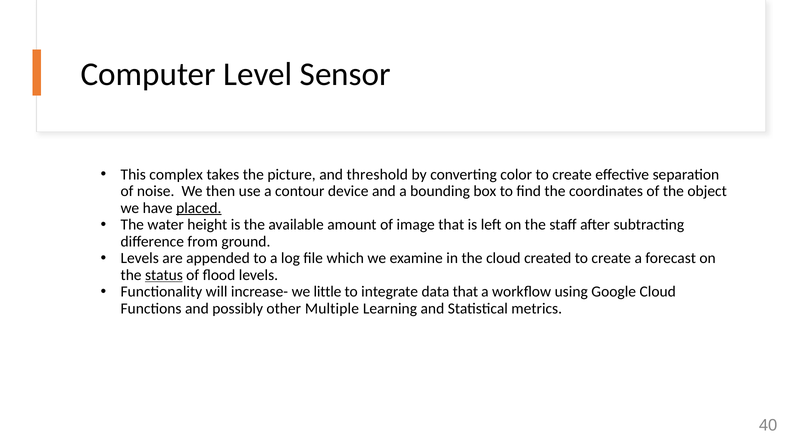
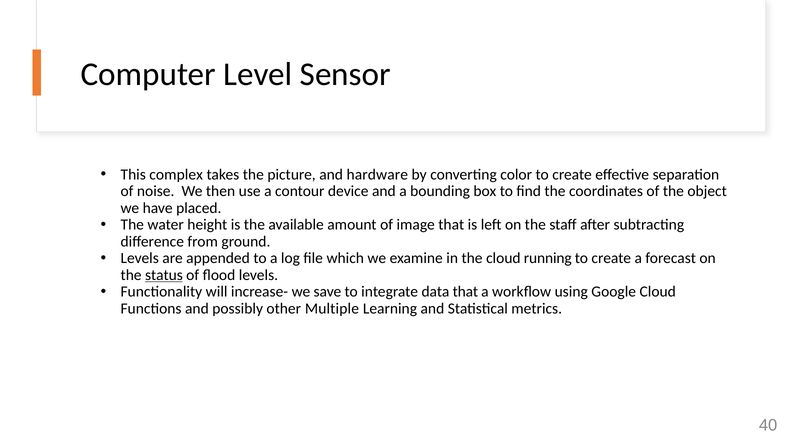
threshold: threshold -> hardware (377, 174)
placed underline: present -> none (199, 208)
created: created -> running (548, 258)
little: little -> save (327, 292)
